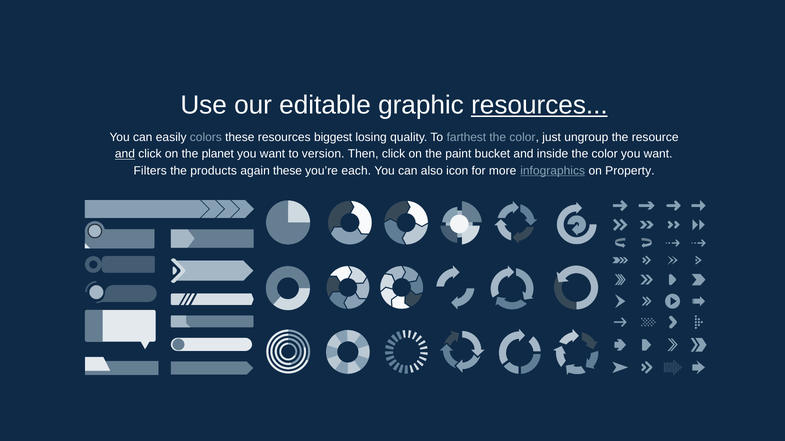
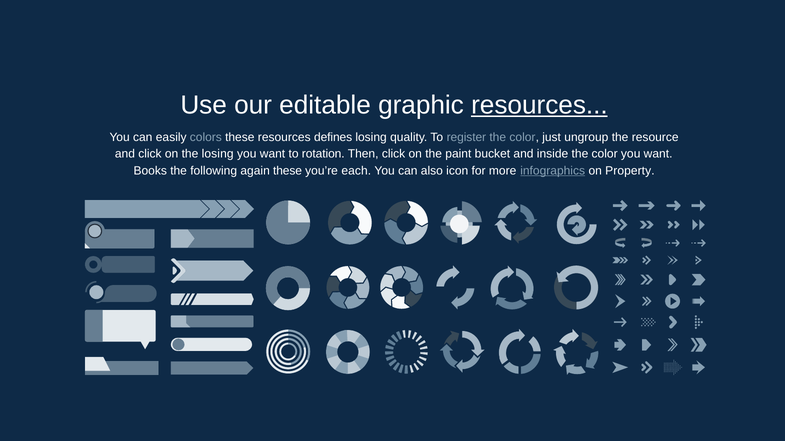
biggest: biggest -> defines (333, 138)
farthest: farthest -> register (466, 138)
and underline: present -> none (125, 154)
the planet: planet -> losing (218, 154)
version: version -> rotation (323, 154)
Filters: Filters -> Books (150, 171)
products: products -> following (214, 171)
